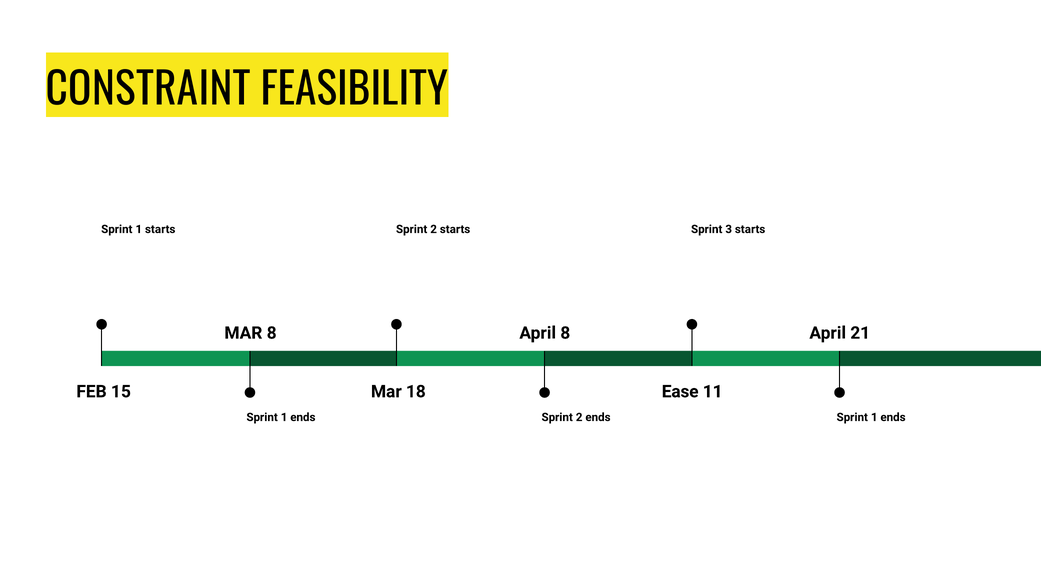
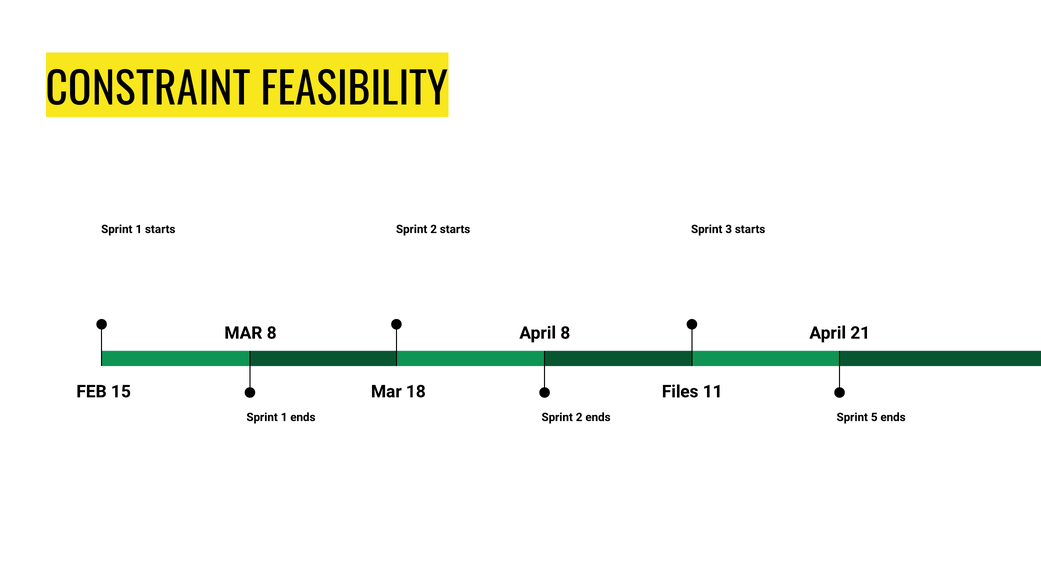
Ease: Ease -> Files (680, 391)
1: 1 -> 5 (874, 417)
